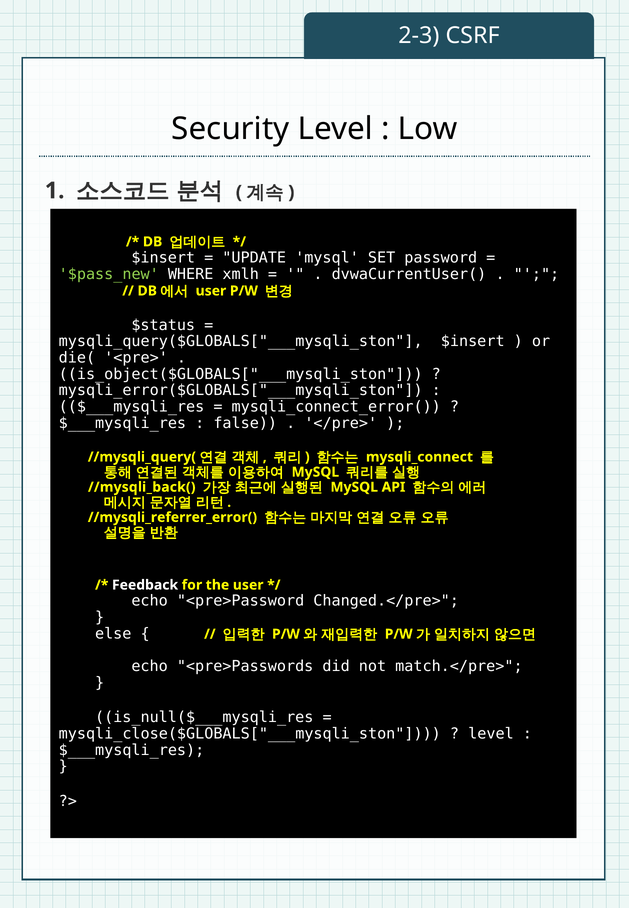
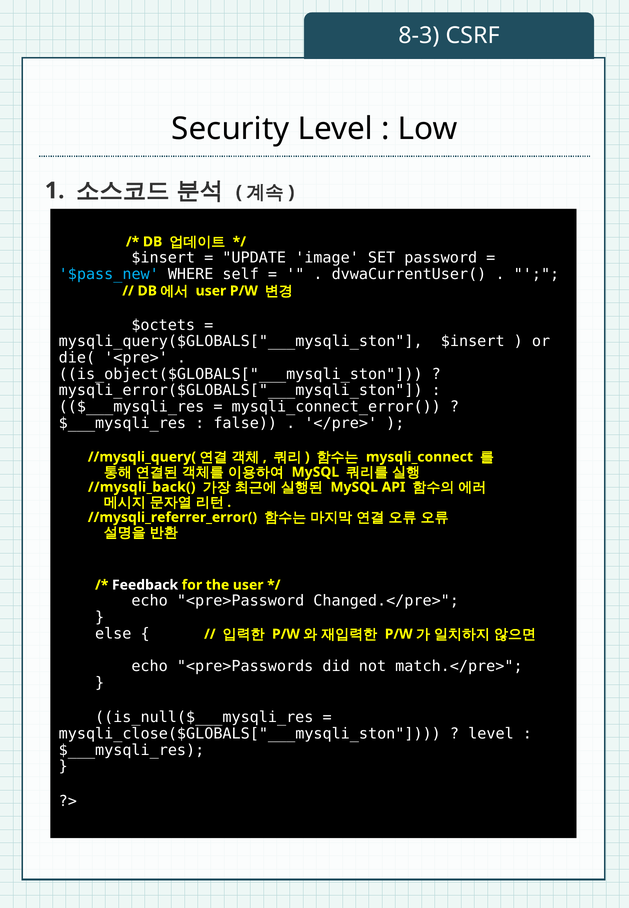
2-3: 2-3 -> 8-3 (419, 36)
UPDATE mysql: mysql -> image (327, 258)
$pass_new colour: light green -> light blue (109, 274)
xmlh: xmlh -> self (241, 274)
$status: $status -> $octets (163, 325)
